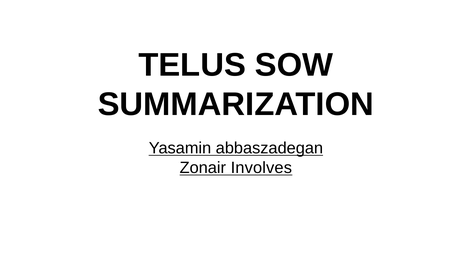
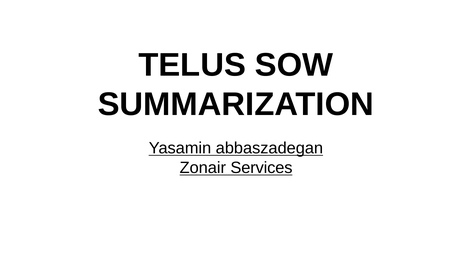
Involves: Involves -> Services (261, 168)
